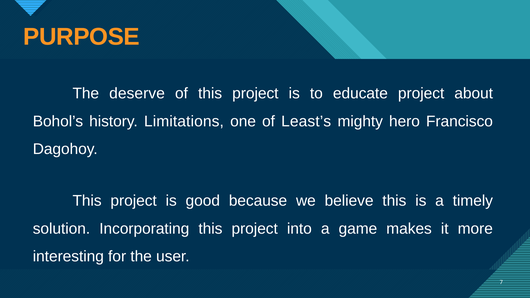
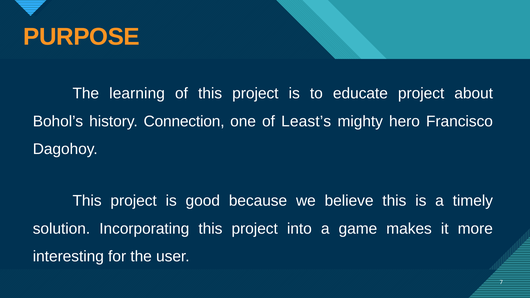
deserve: deserve -> learning (137, 94)
Limitations: Limitations -> Connection (184, 121)
